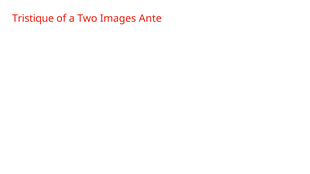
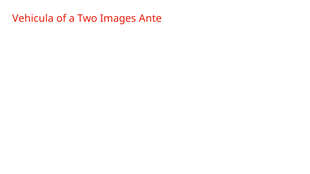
Tristique: Tristique -> Vehicula (33, 19)
